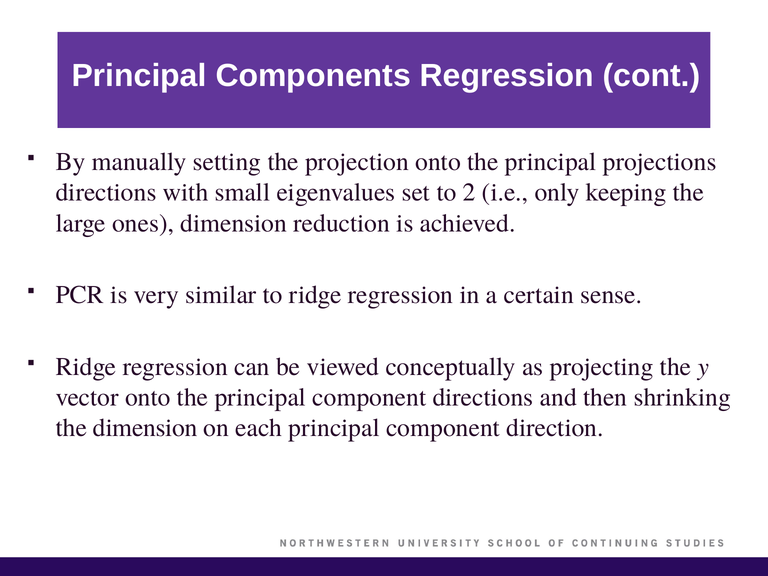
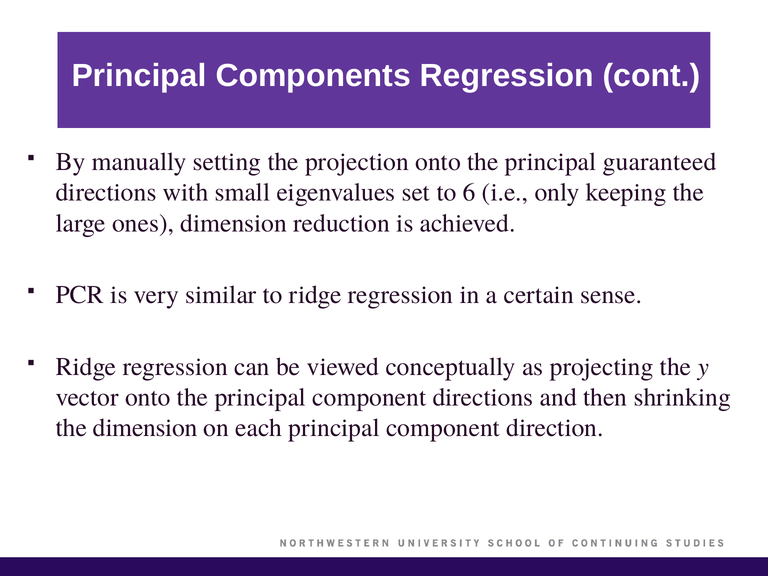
projections: projections -> guaranteed (660, 162)
2: 2 -> 6 (469, 193)
